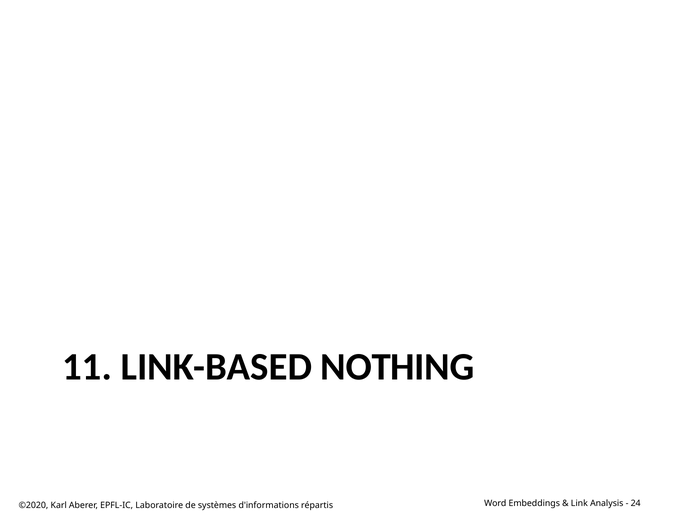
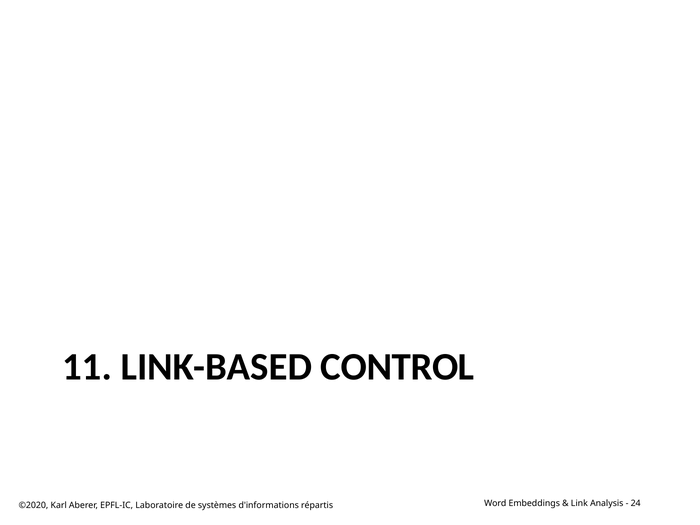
NOTHING: NOTHING -> CONTROL (397, 367)
